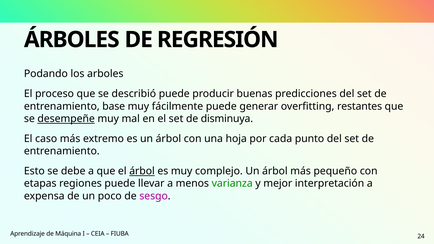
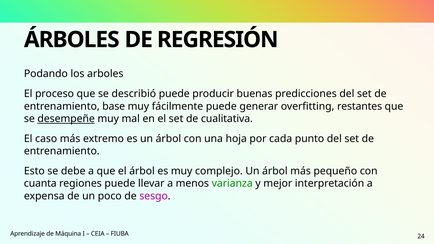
disminuya: disminuya -> cualitativa (227, 119)
árbol underline: present -> none (142, 171)
etapas: etapas -> cuanta (40, 184)
